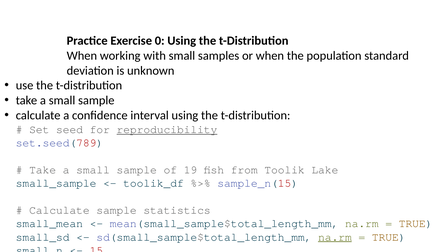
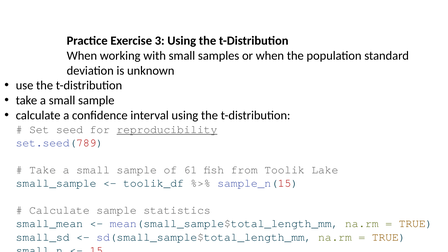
Exercise 0: 0 -> 3 (160, 41)
19: 19 -> 61 (190, 170)
na.rm underline: present -> none (335, 237)
